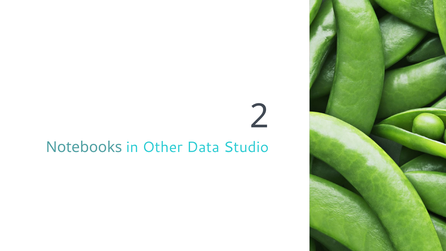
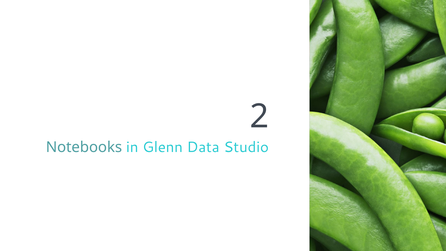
Other: Other -> Glenn (163, 147)
